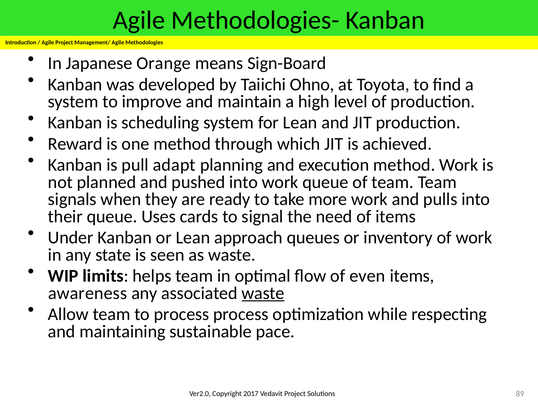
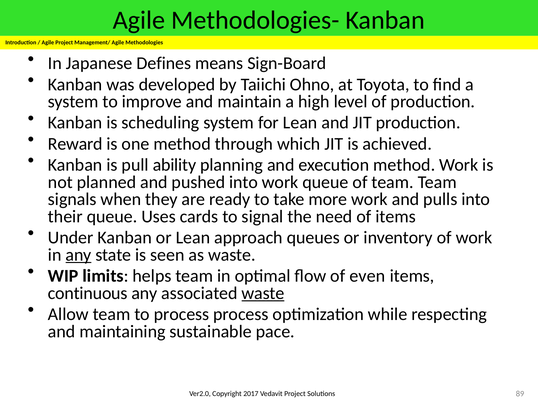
Orange: Orange -> Defines (164, 63)
adapt: adapt -> ability (174, 165)
any underline: none -> present (78, 255)
awareness: awareness -> continuous (88, 293)
